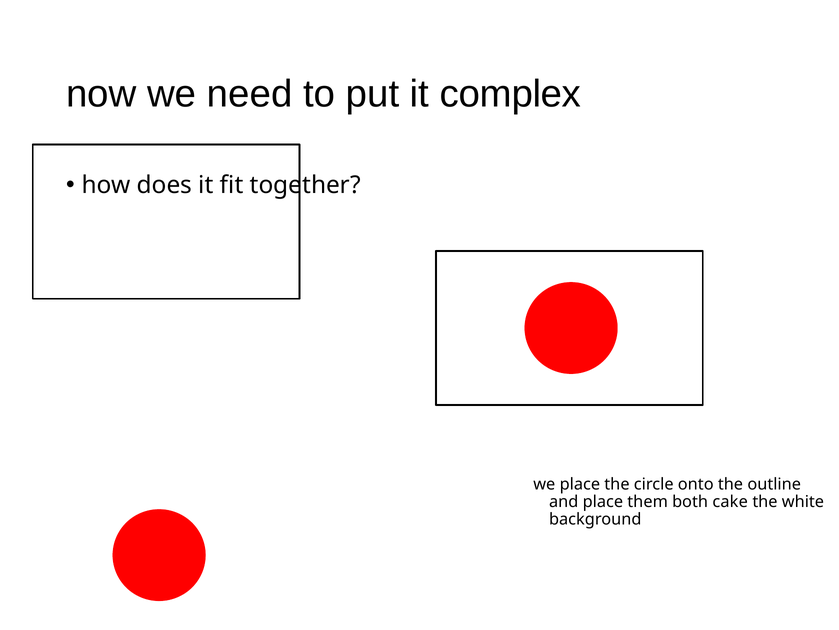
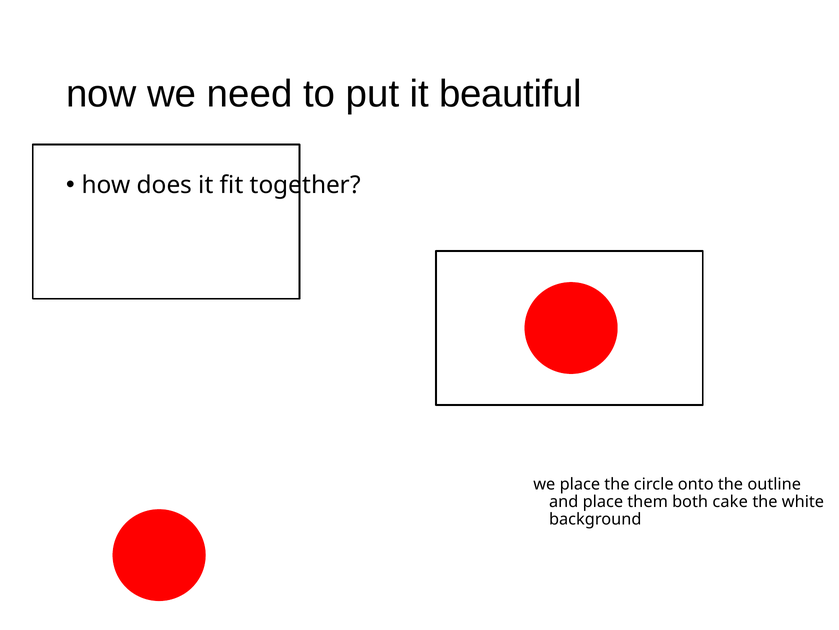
complex: complex -> beautiful (511, 94)
